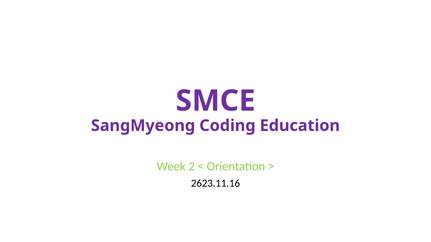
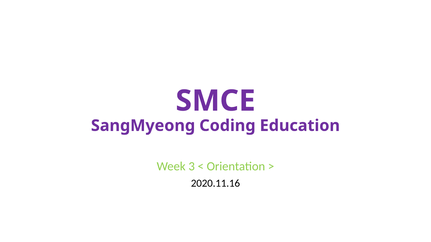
2: 2 -> 3 (192, 166)
2623.11.16: 2623.11.16 -> 2020.11.16 (215, 184)
